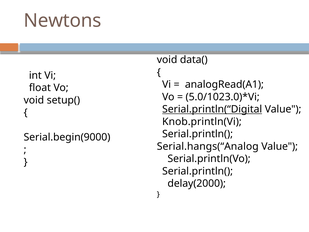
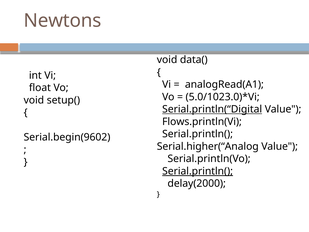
Knob.println(Vi: Knob.println(Vi -> Flows.println(Vi (202, 122)
Serial.begin(9000: Serial.begin(9000 -> Serial.begin(9602 (67, 137)
Serial.hangs(“Analog: Serial.hangs(“Analog -> Serial.higher(“Analog (208, 146)
Serial.println( underline: none -> present (198, 171)
